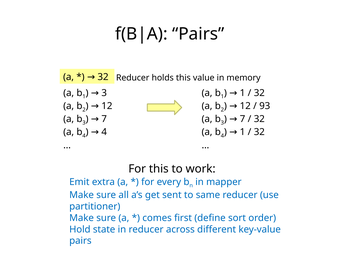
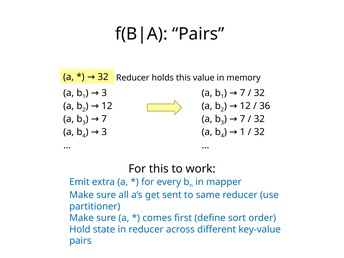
1: 1 -> 7 (243, 93)
93: 93 -> 36 (265, 106)
4: 4 -> 3 (104, 132)
